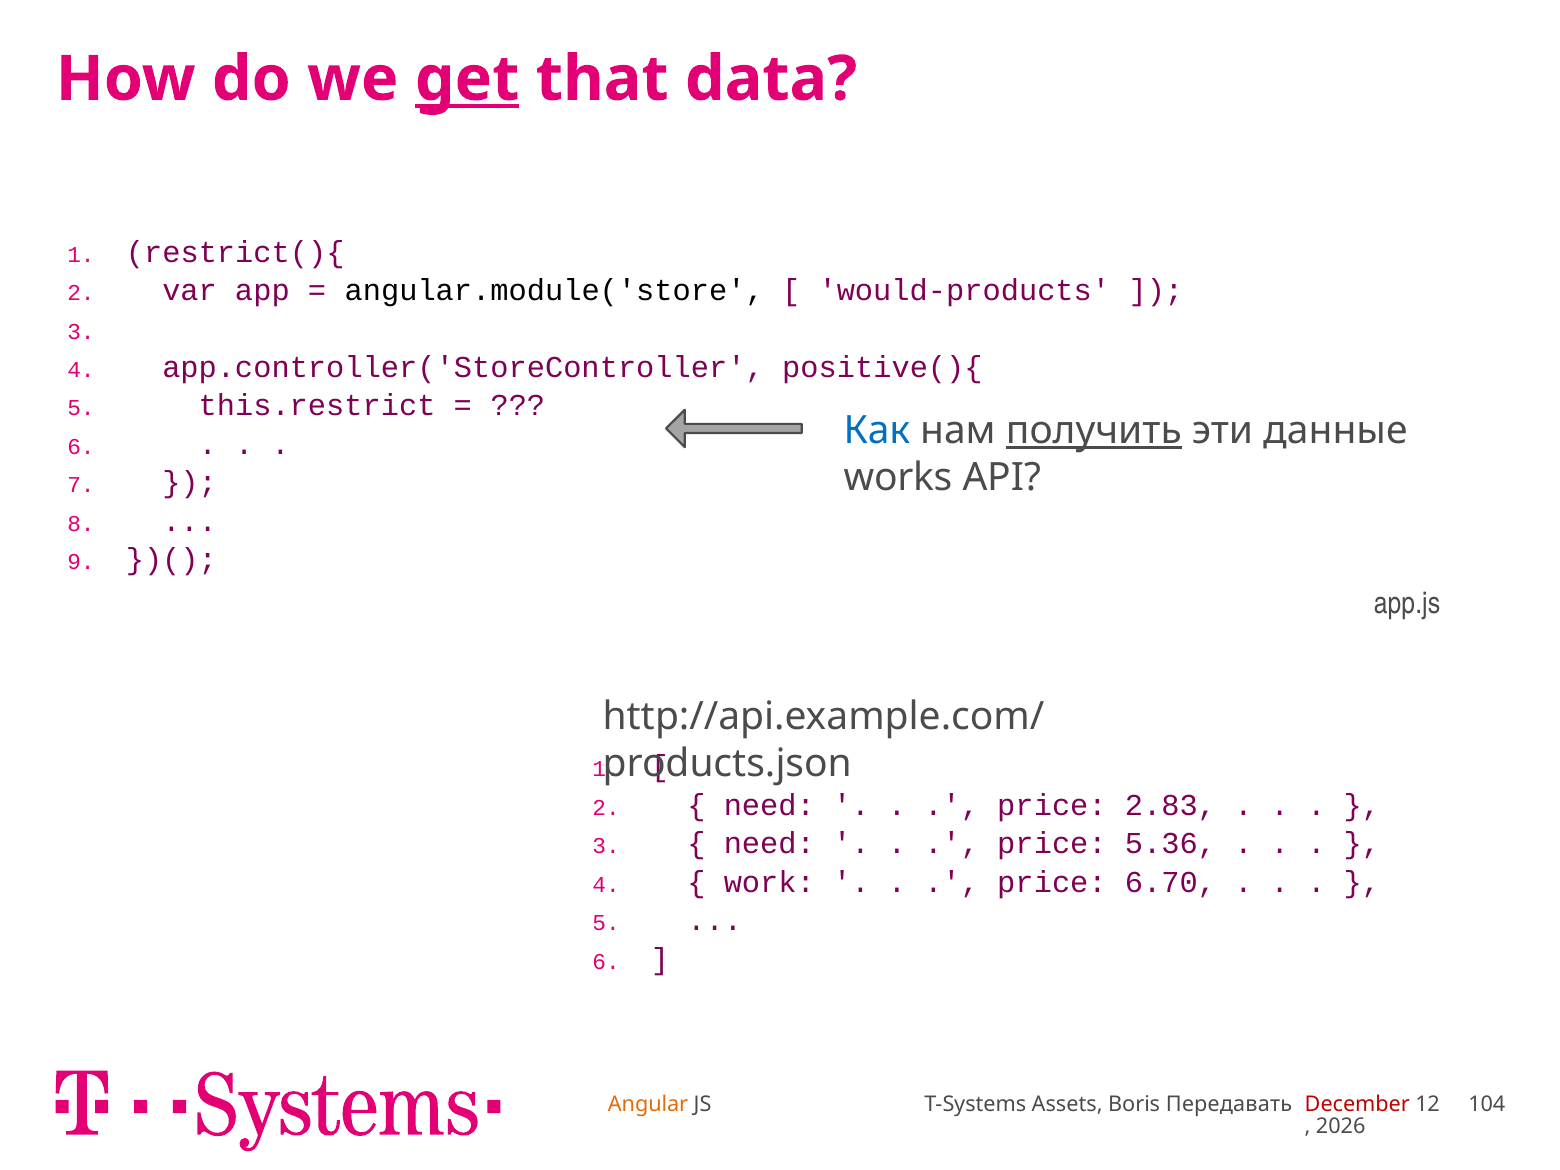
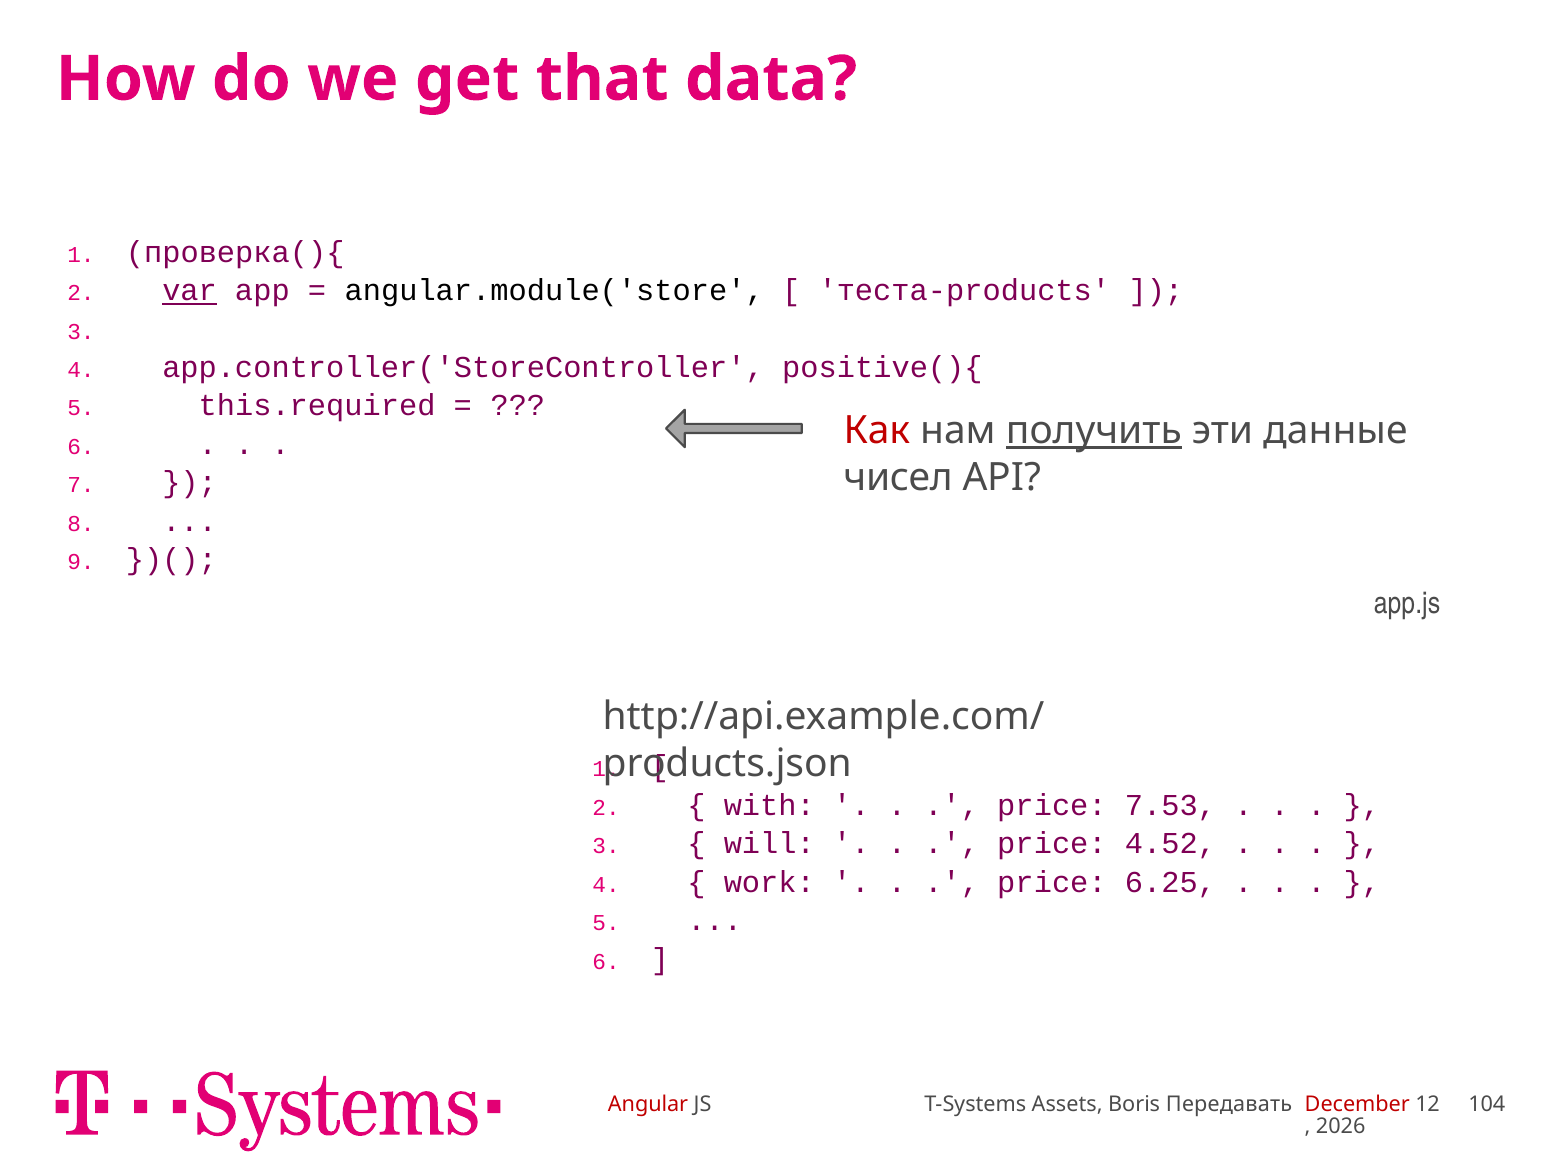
get underline: present -> none (467, 79)
restrict(){: restrict(){ -> проверка(){ (235, 252)
var underline: none -> present (190, 291)
would-products: would-products -> теста-products (964, 291)
this.restrict: this.restrict -> this.required (317, 406)
Как colour: blue -> red (877, 431)
works: works -> чисел (898, 478)
need: need -> with (769, 805)
2.83: 2.83 -> 7.53 (1170, 805)
need: need -> will (769, 844)
5.36: 5.36 -> 4.52 (1170, 844)
6.70: 6.70 -> 6.25 (1170, 882)
Angular colour: orange -> red (648, 1105)
